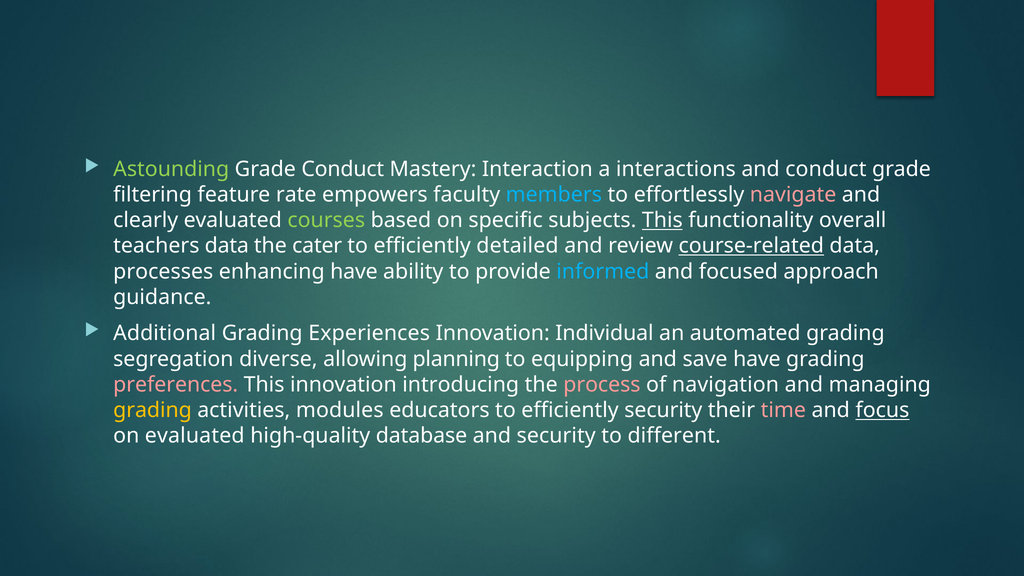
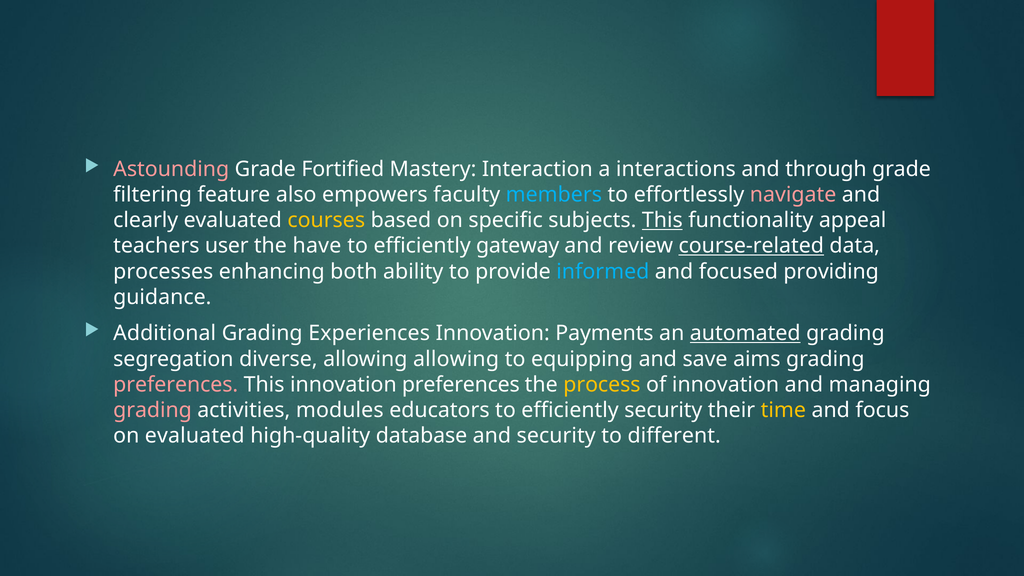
Astounding colour: light green -> pink (171, 169)
Grade Conduct: Conduct -> Fortified (343, 169)
and conduct: conduct -> through (826, 169)
rate: rate -> also (296, 195)
courses colour: light green -> yellow (326, 220)
overall: overall -> appeal (853, 220)
teachers data: data -> user (227, 246)
cater: cater -> have (317, 246)
detailed: detailed -> gateway (518, 246)
enhancing have: have -> both (354, 272)
approach: approach -> providing (831, 272)
Individual: Individual -> Payments (604, 333)
automated underline: none -> present (745, 333)
allowing planning: planning -> allowing (456, 359)
save have: have -> aims (757, 359)
innovation introducing: introducing -> preferences (461, 385)
process colour: pink -> yellow (602, 385)
of navigation: navigation -> innovation (726, 385)
grading colour: yellow -> pink (153, 410)
time colour: pink -> yellow (783, 410)
focus underline: present -> none (882, 410)
